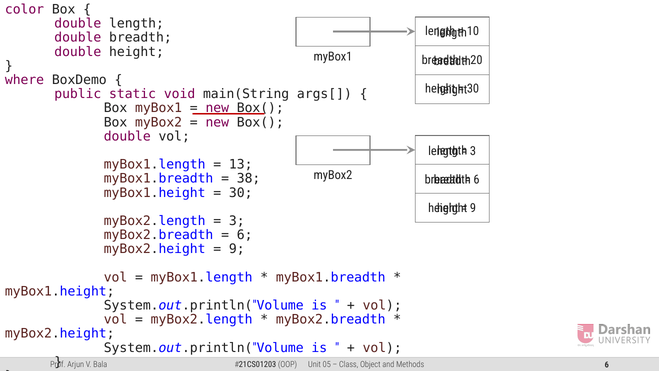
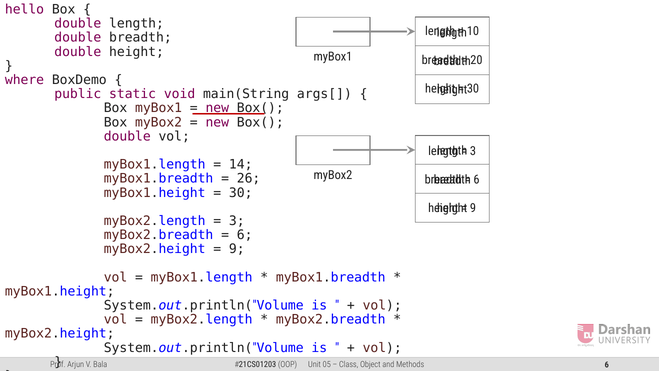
color: color -> hello (25, 9)
13: 13 -> 14 (241, 164)
38: 38 -> 26 (249, 178)
